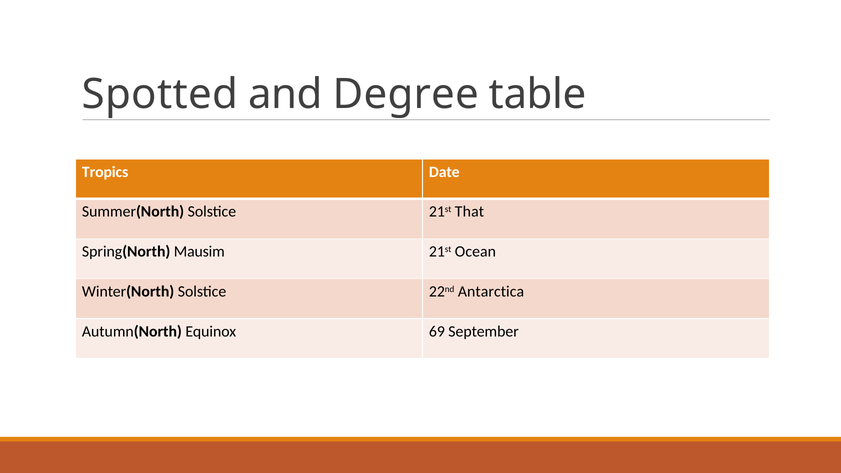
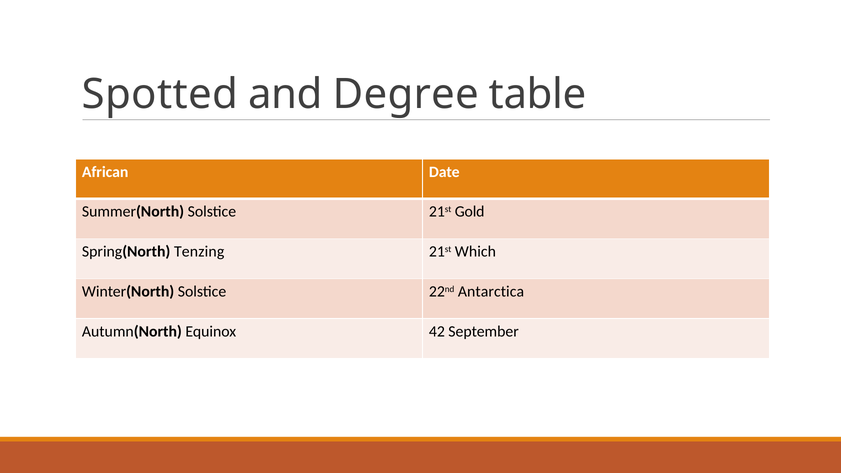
Tropics: Tropics -> African (105, 172)
That: That -> Gold (470, 212)
Mausim: Mausim -> Tenzing (199, 252)
Ocean: Ocean -> Which (475, 252)
69: 69 -> 42 (437, 332)
